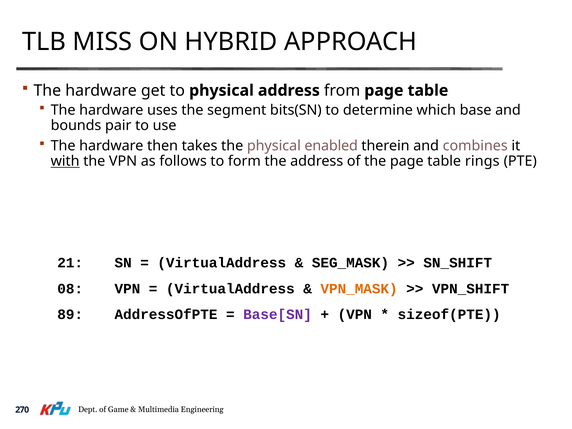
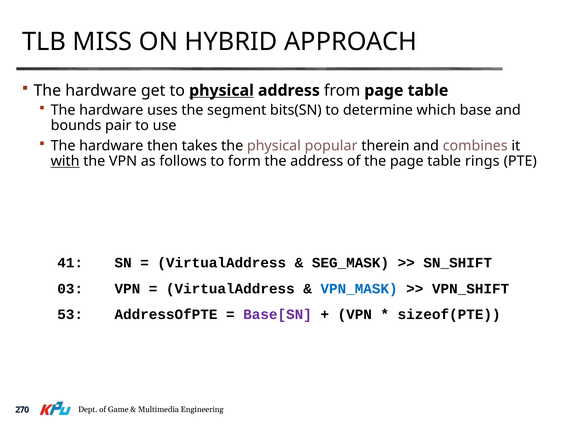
physical underline: none -> present (221, 91)
enabled: enabled -> popular (331, 146)
21: 21 -> 41 (70, 263)
08: 08 -> 03 (70, 289)
VPN_MASK colour: orange -> blue (359, 289)
89: 89 -> 53 (70, 314)
